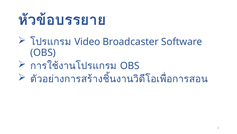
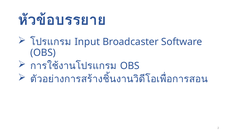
Video: Video -> Input (87, 42)
